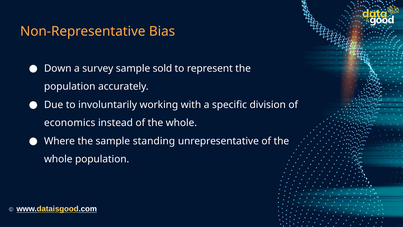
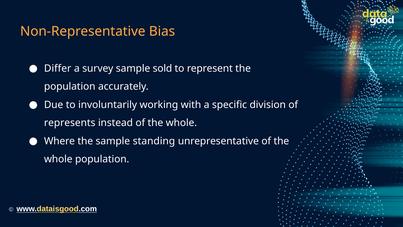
Down: Down -> Differ (58, 68)
economics: economics -> represents (70, 123)
